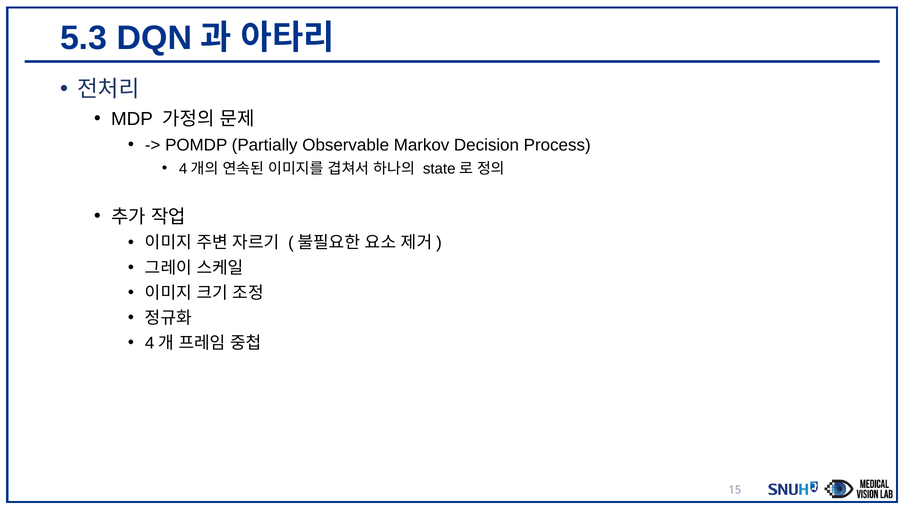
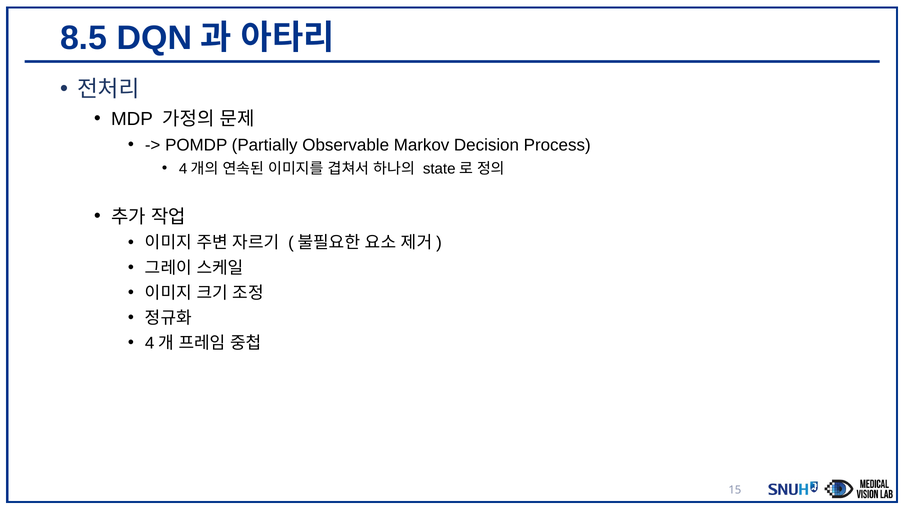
5.3: 5.3 -> 8.5 (84, 38)
